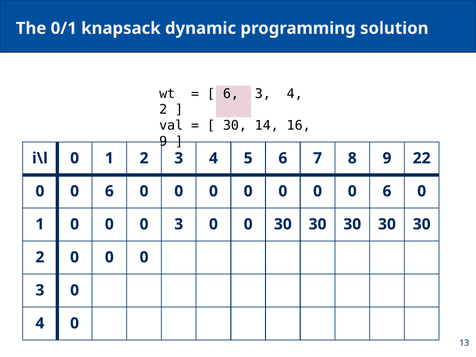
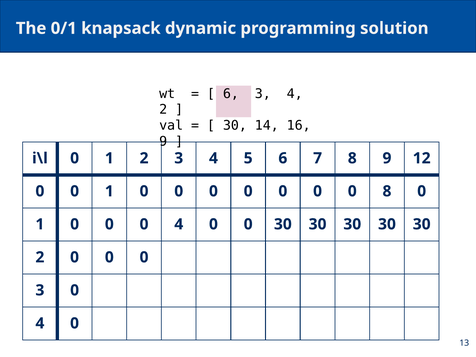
22: 22 -> 12 (422, 158)
6: 6 -> 1 (109, 191)
0 0 0 6: 6 -> 8 (387, 191)
3: 3 -> 4 (179, 224)
